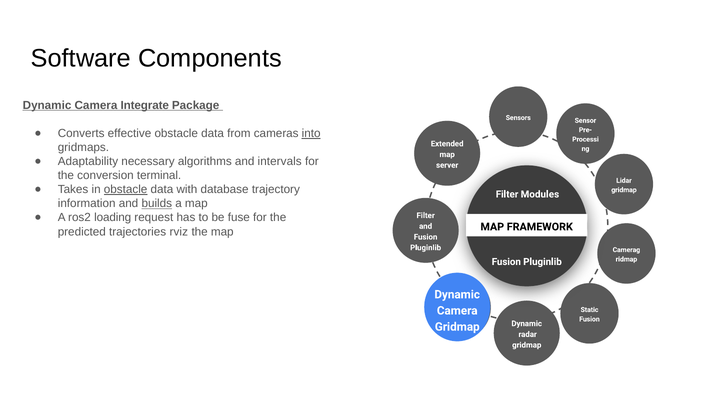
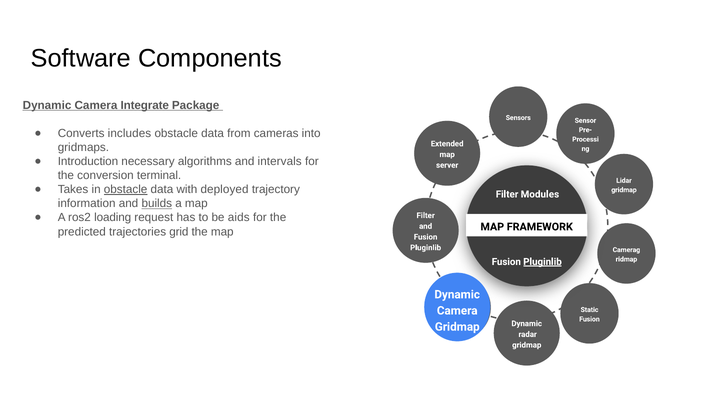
effective: effective -> includes (129, 133)
into underline: present -> none (311, 133)
Adaptability: Adaptability -> Introduction (88, 161)
database: database -> deployed (225, 189)
fuse: fuse -> aids (239, 218)
rviz: rviz -> grid (179, 232)
Pluginlib underline: none -> present (542, 262)
